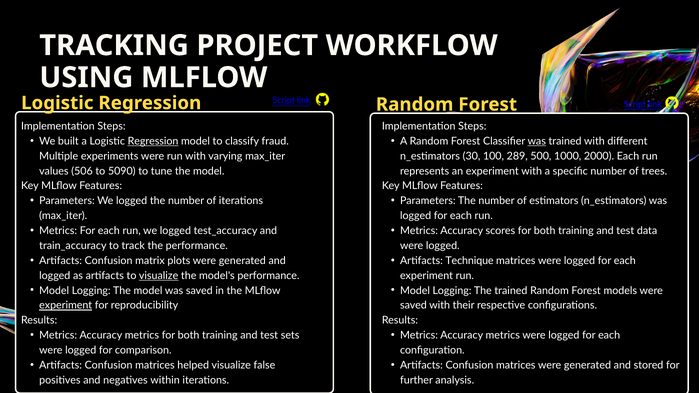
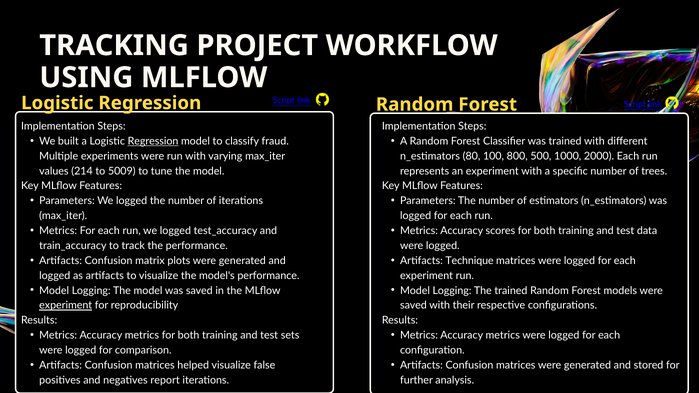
was underline: present -> none (537, 141)
30: 30 -> 80 (472, 156)
289: 289 -> 800 (517, 156)
506: 506 -> 214 (82, 171)
5090: 5090 -> 5009 (122, 171)
visualize underline: present -> none (159, 276)
within: within -> report (165, 380)
